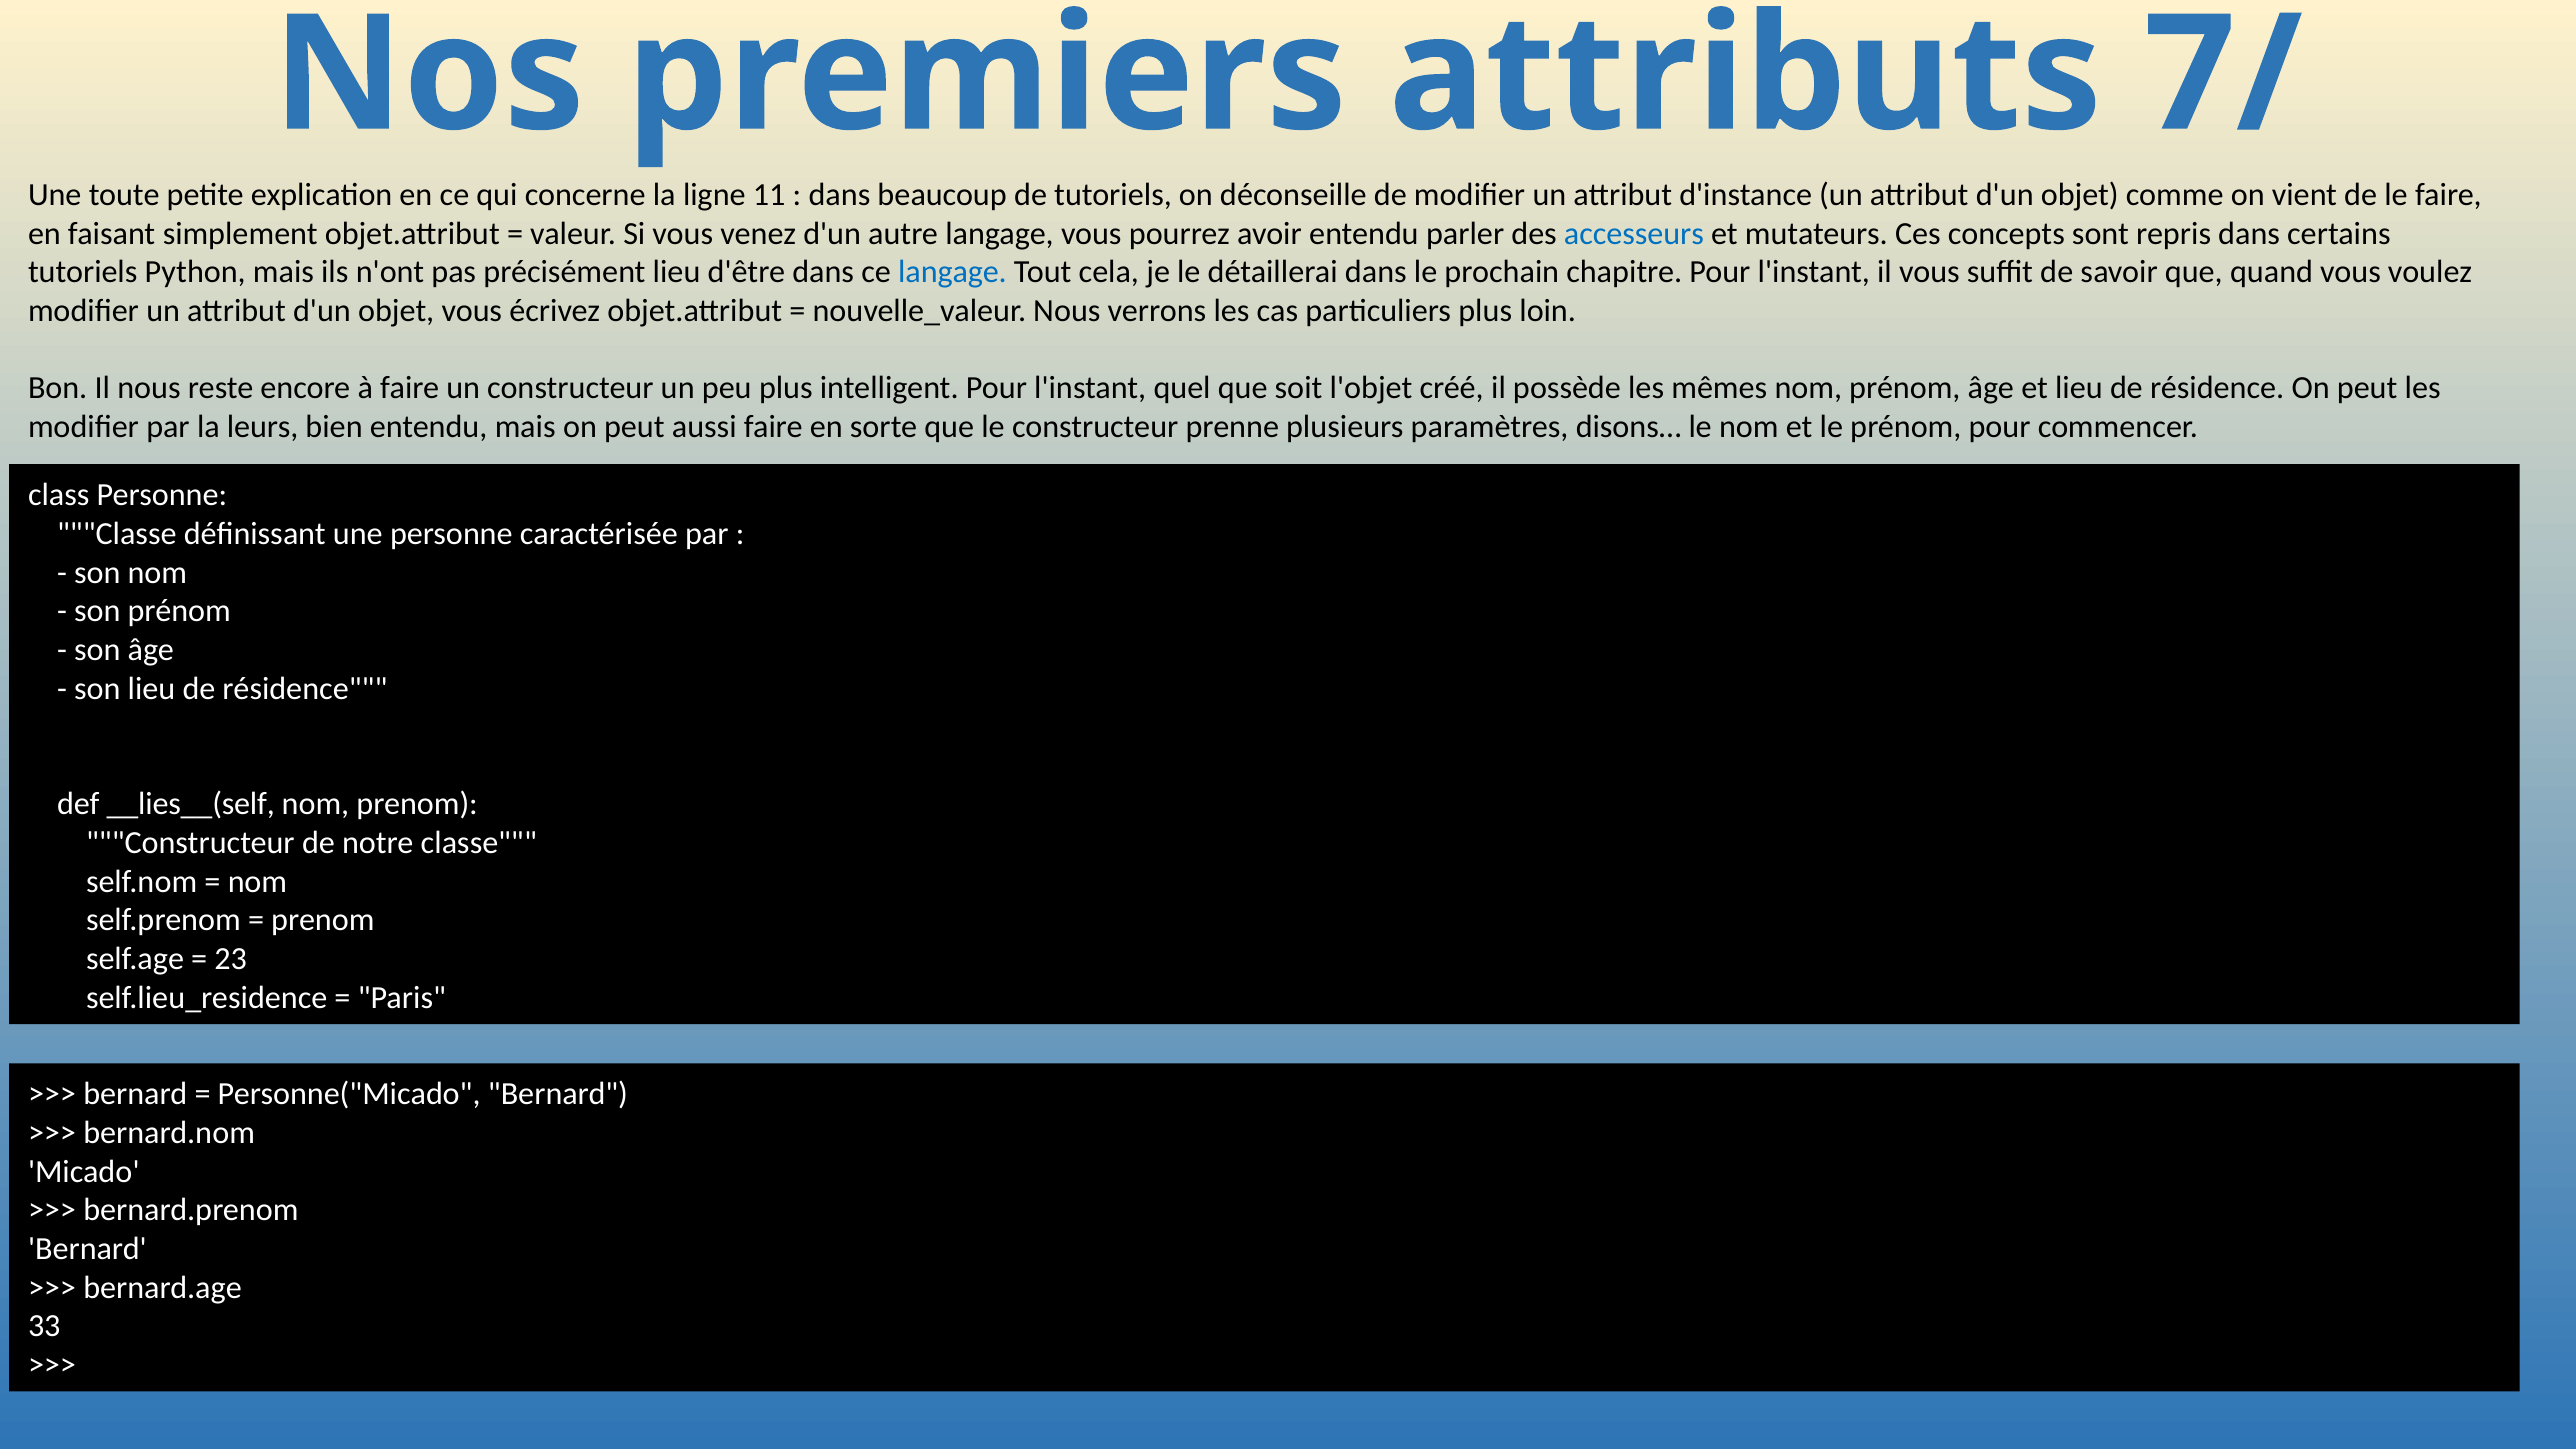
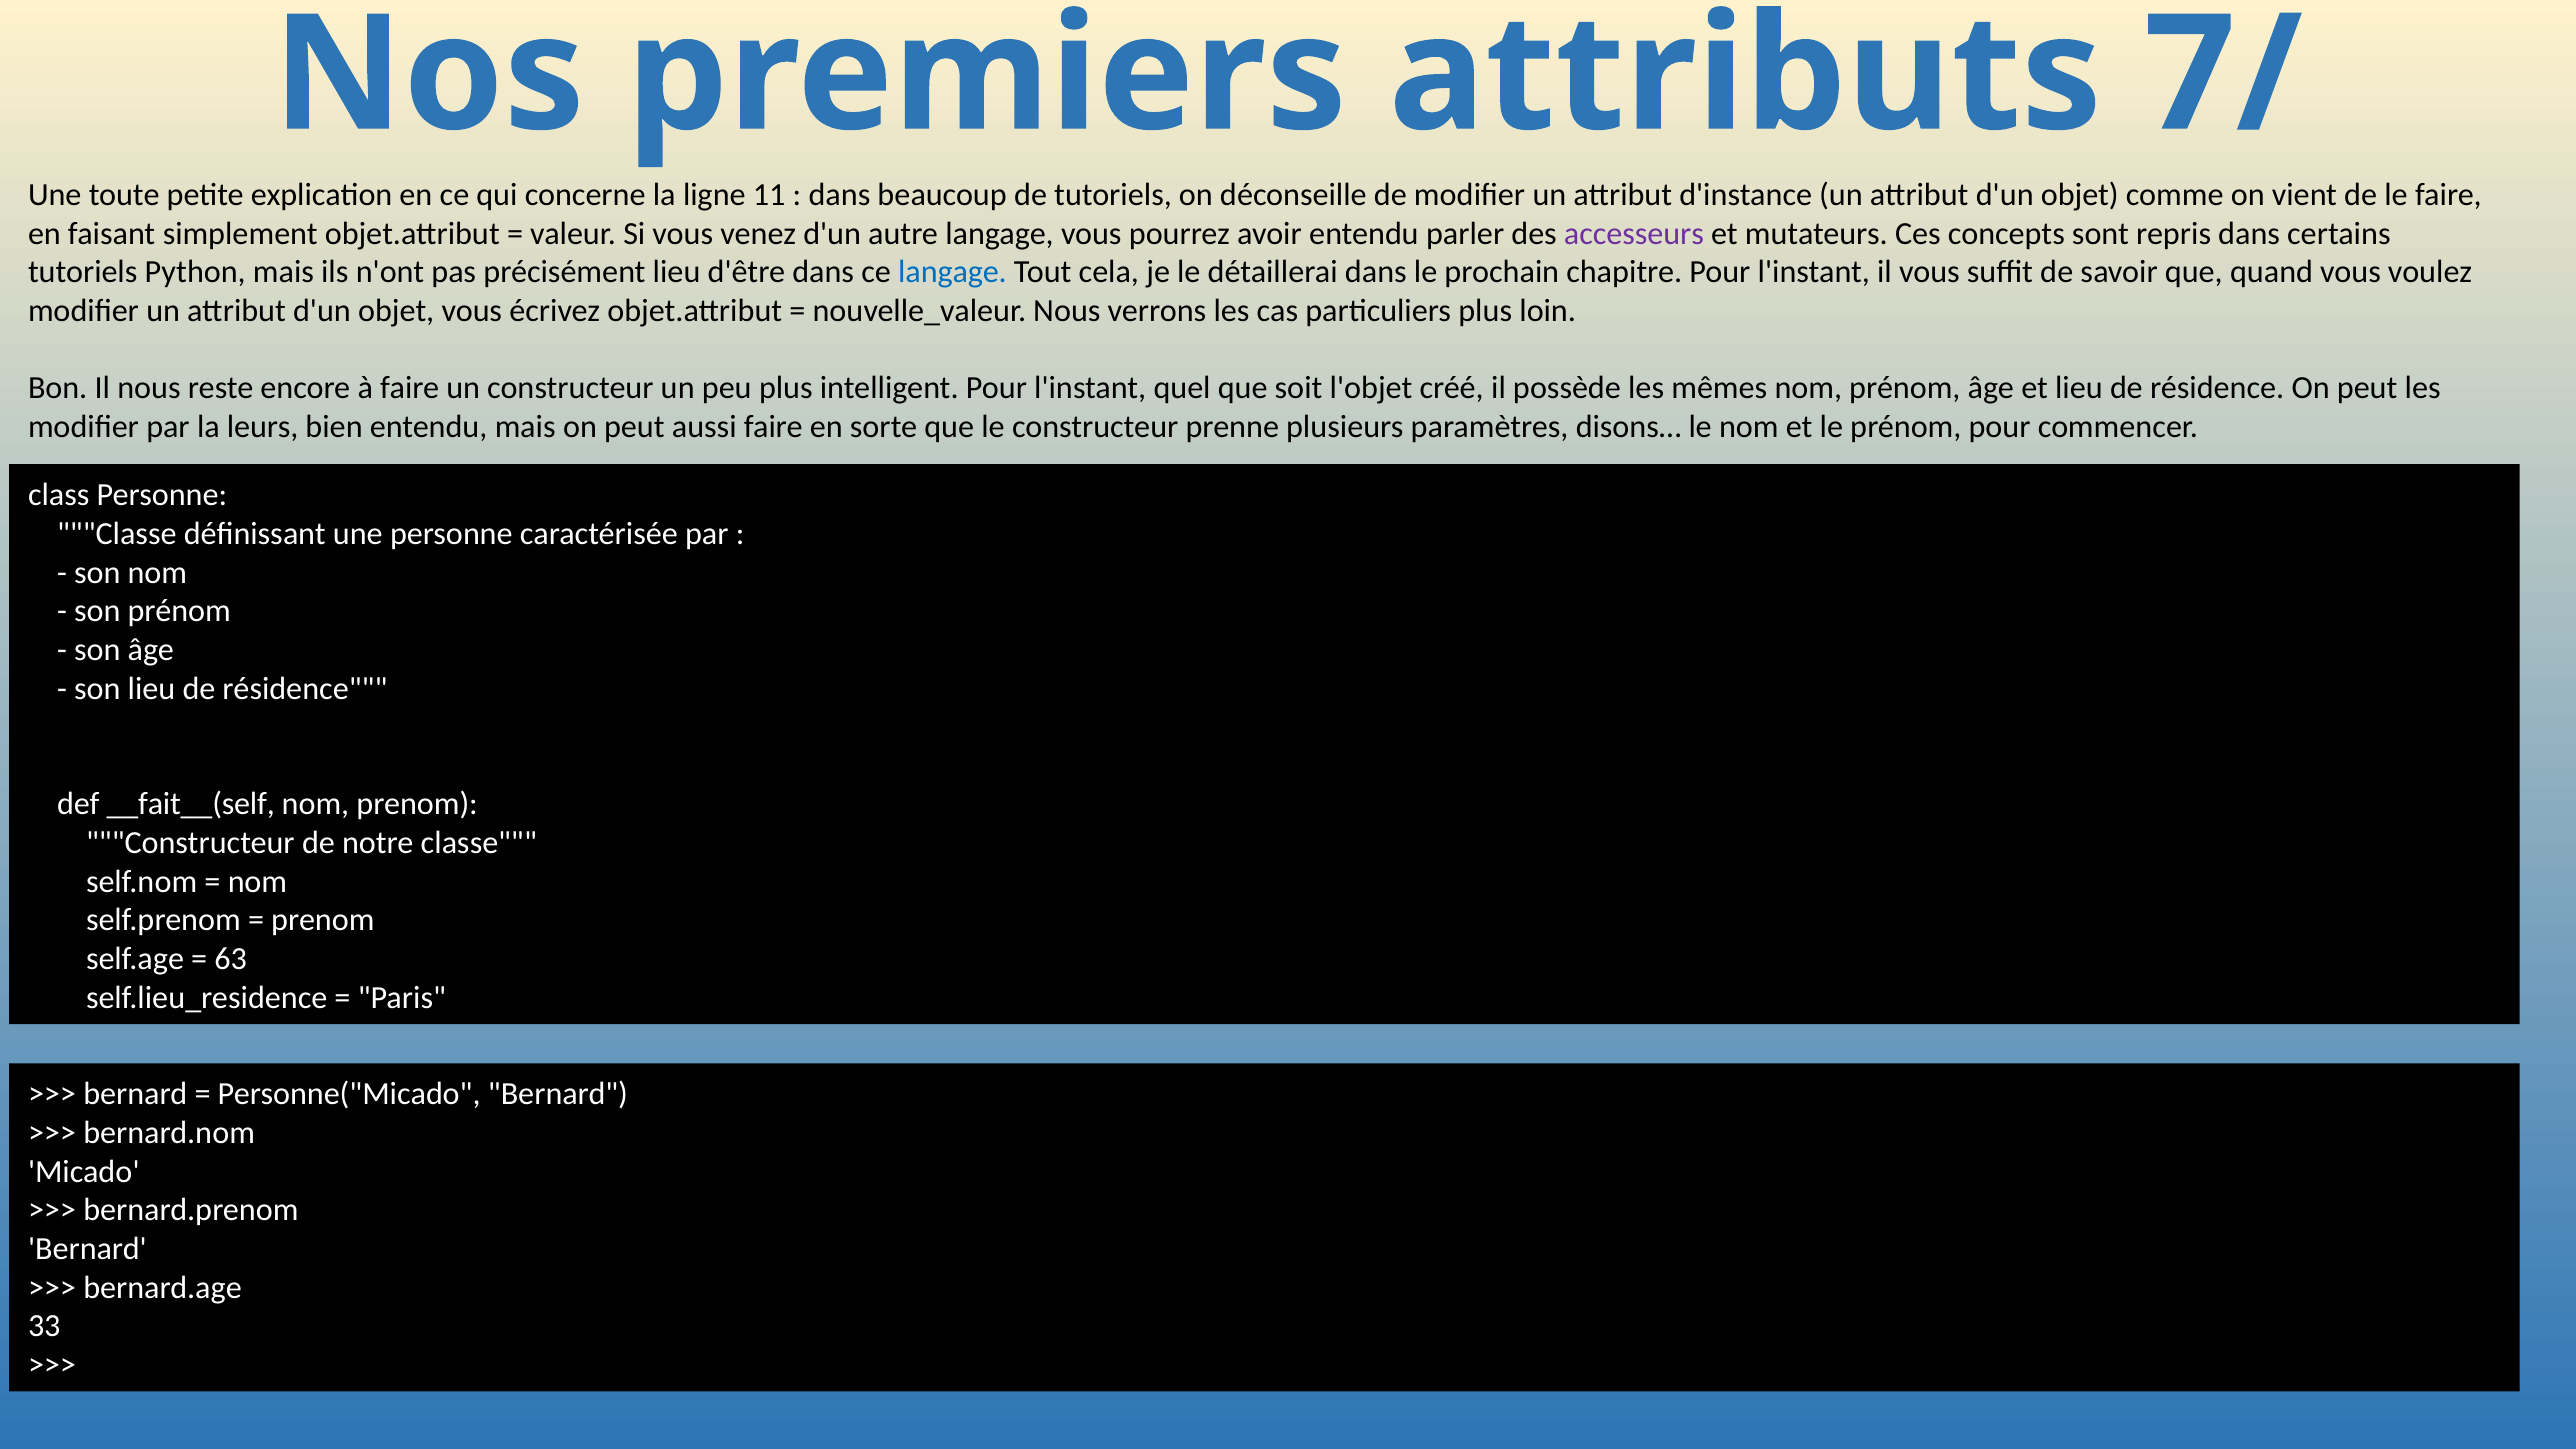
accesseurs colour: blue -> purple (1634, 233)
__lies__(self: __lies__(self -> __fait__(self (191, 804)
23: 23 -> 63 (231, 959)
